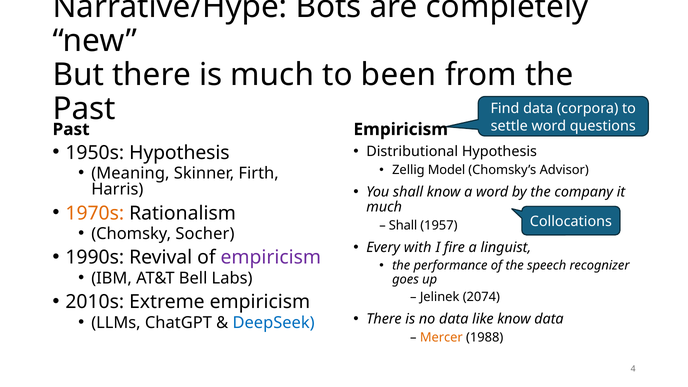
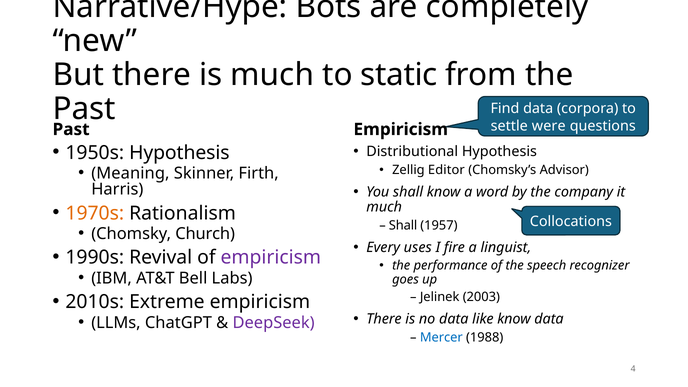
been: been -> static (399, 75)
settle word: word -> were (549, 126)
Model: Model -> Editor (446, 170)
Socher: Socher -> Church (205, 234)
with: with -> uses (418, 247)
2074: 2074 -> 2003 (481, 297)
DeepSeek colour: blue -> purple (274, 323)
Mercer colour: orange -> blue (441, 337)
